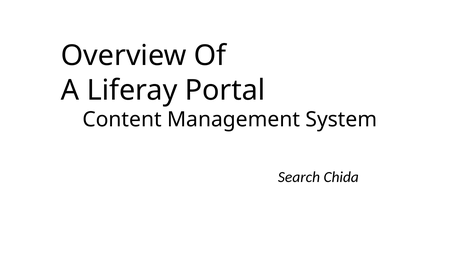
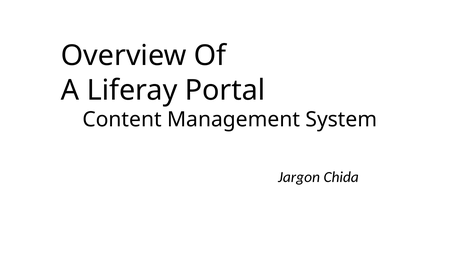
Search: Search -> Jargon (299, 177)
